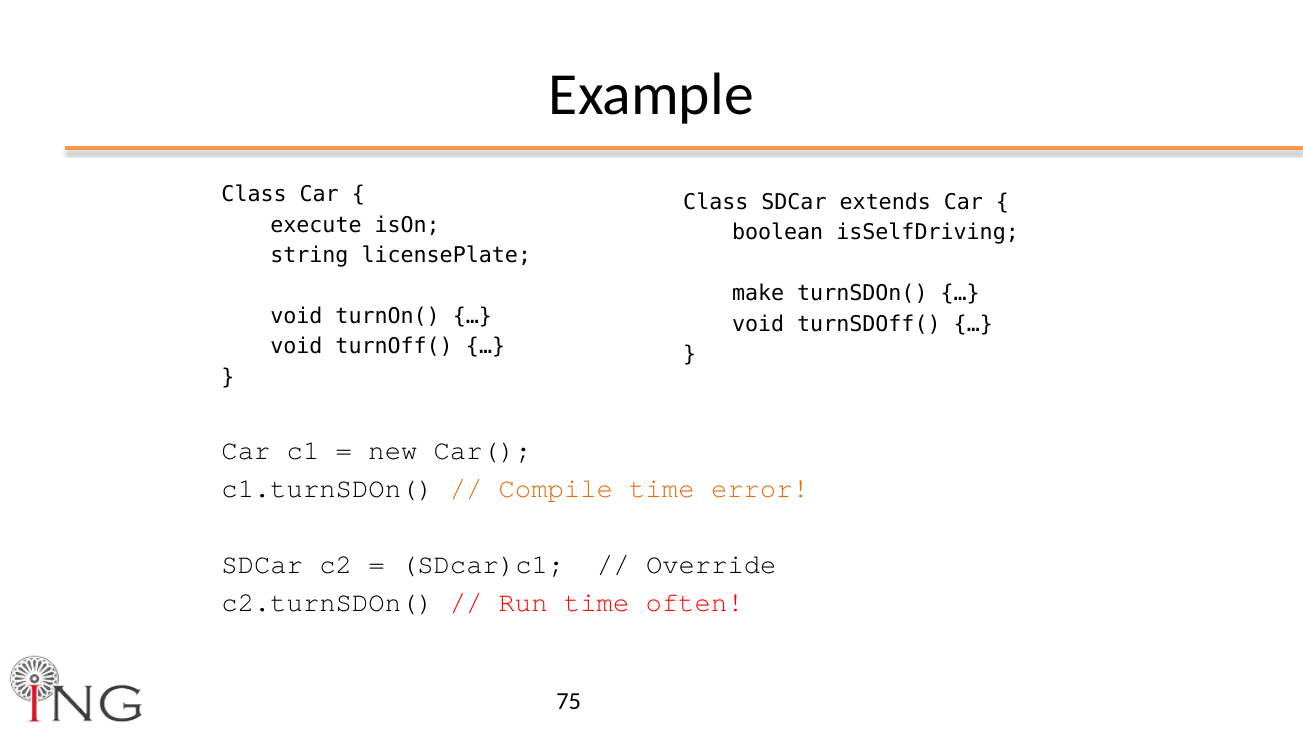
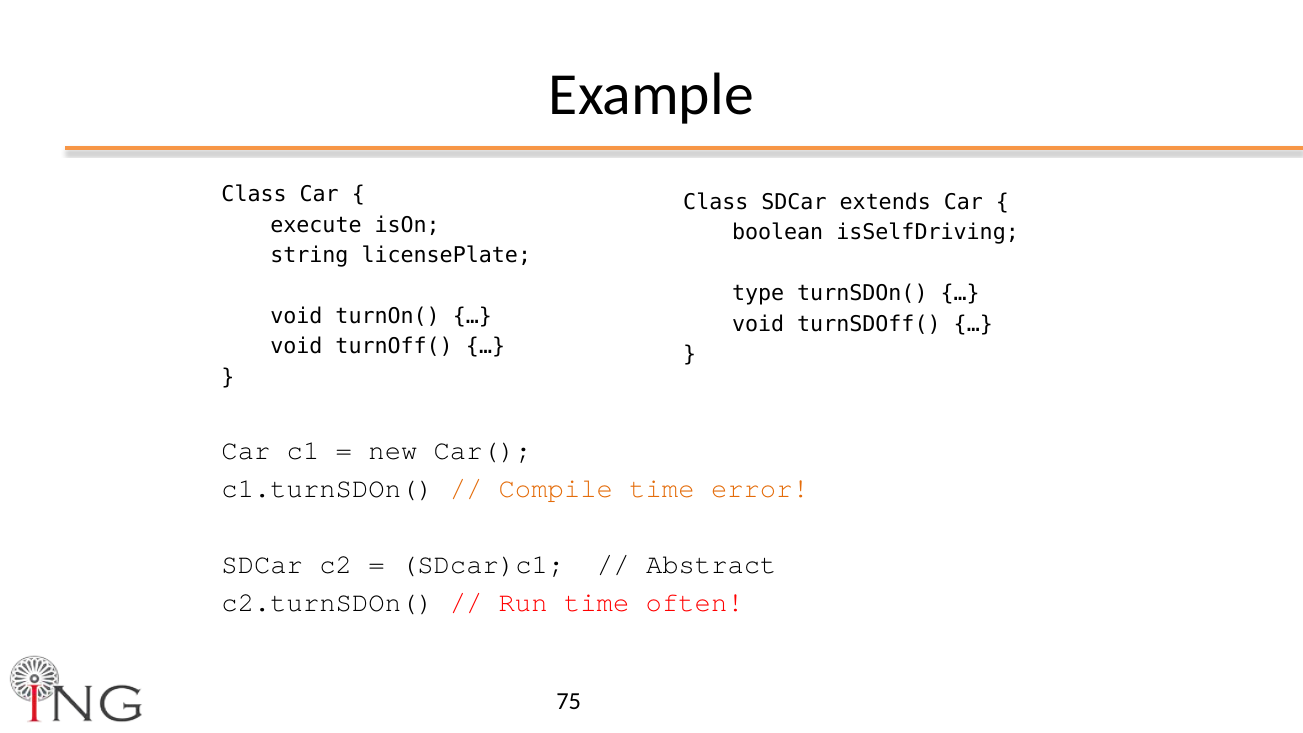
make: make -> type (758, 294)
Override: Override -> Abstract (711, 565)
